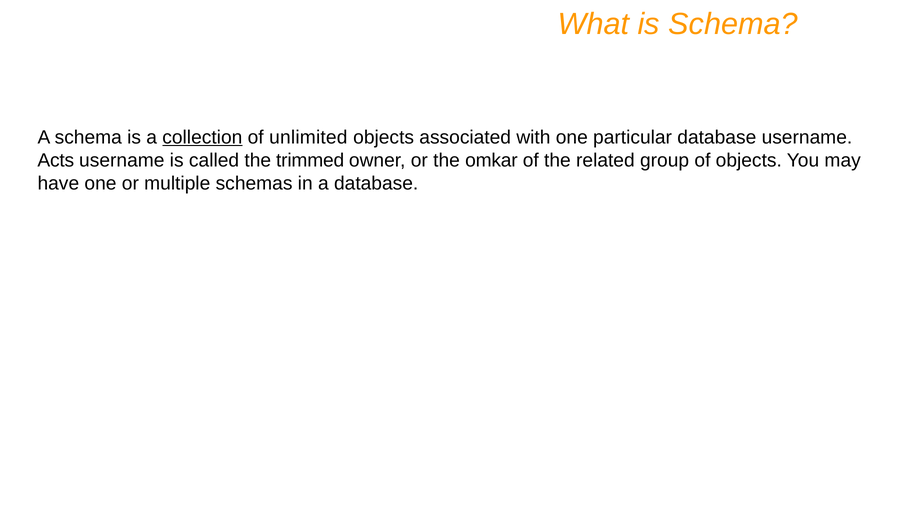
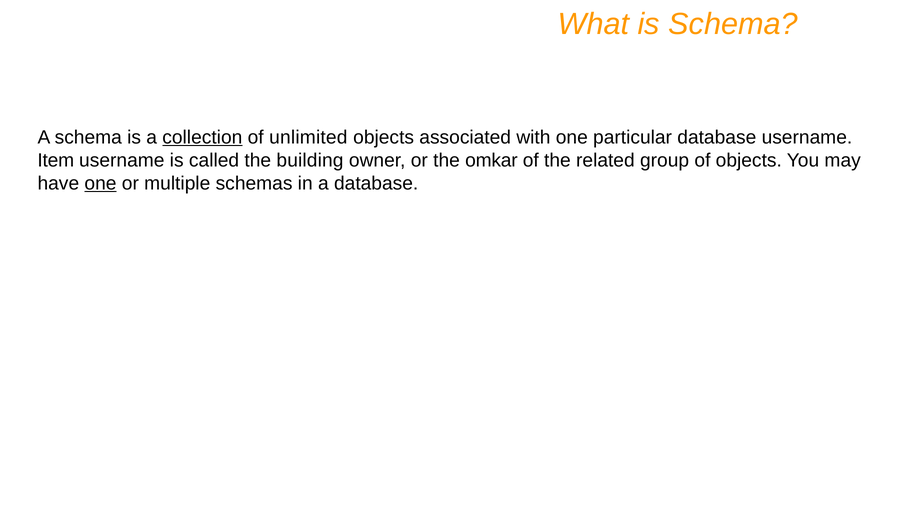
Acts: Acts -> Item (56, 161)
trimmed: trimmed -> building (310, 161)
one underline: none -> present (101, 184)
